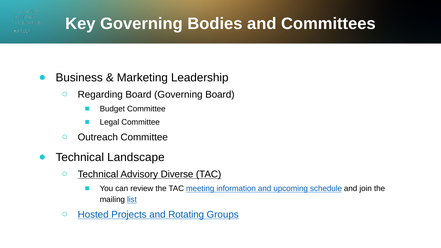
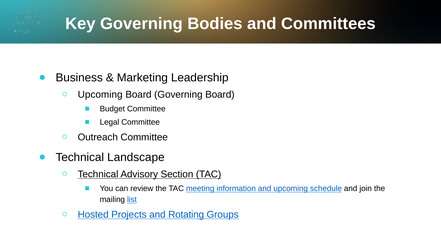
Regarding: Regarding -> Upcoming (100, 94)
Diverse: Diverse -> Section (177, 174)
